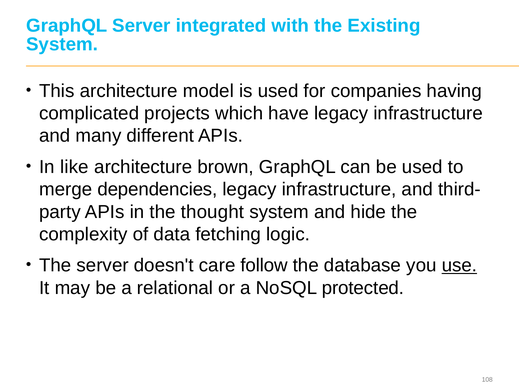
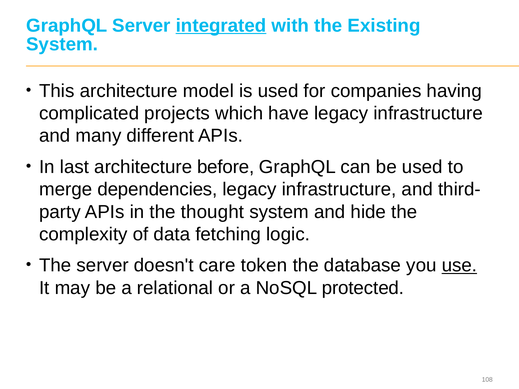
integrated underline: none -> present (221, 26)
like: like -> last (75, 167)
brown: brown -> before (226, 167)
follow: follow -> token (264, 266)
